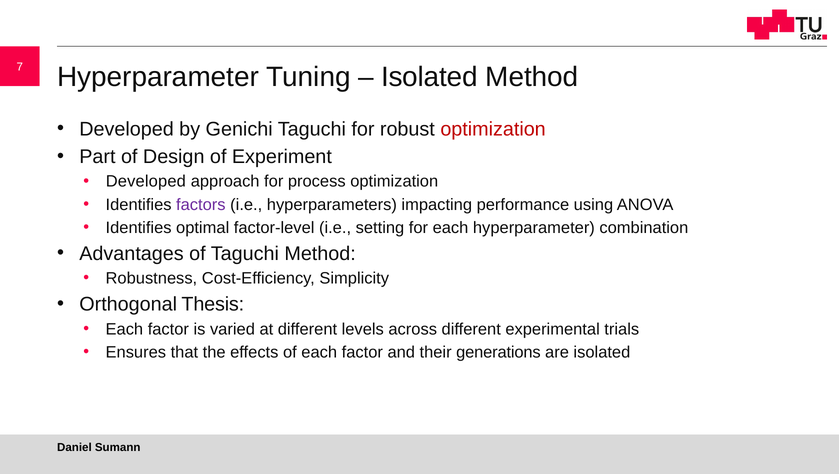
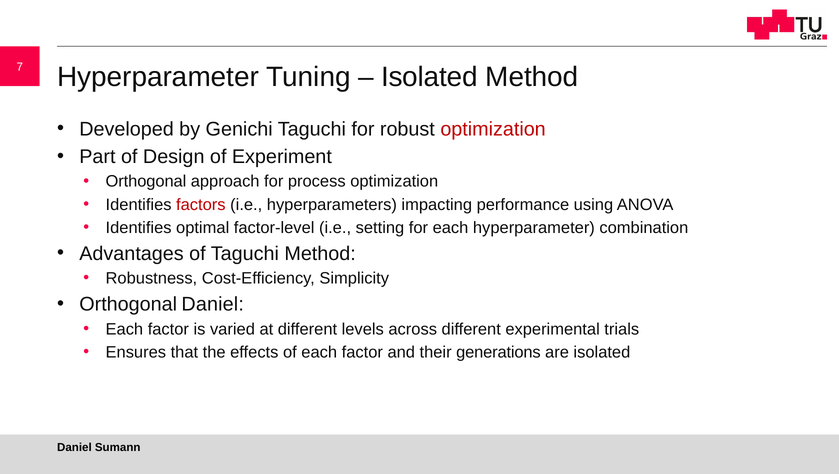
Developed: Developed -> Orthogonal (146, 182)
factors colour: purple -> red (201, 205)
Orthogonal Thesis: Thesis -> Daniel (213, 305)
